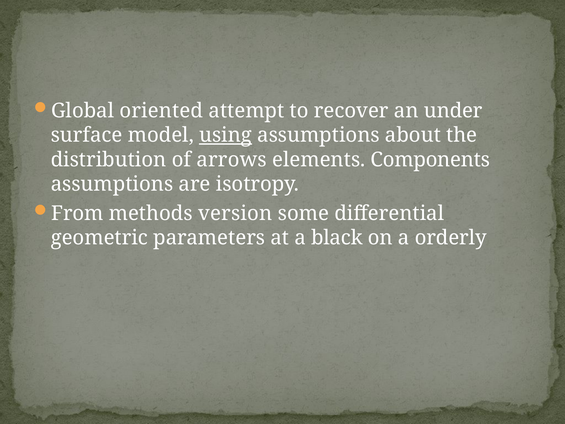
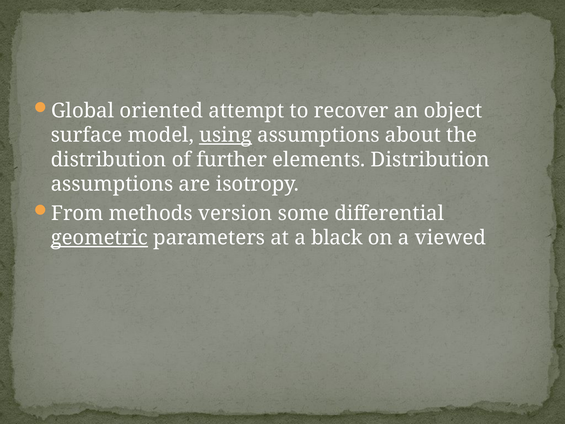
under: under -> object (453, 111)
arrows: arrows -> further (232, 160)
elements Components: Components -> Distribution (430, 160)
geometric underline: none -> present (99, 238)
orderly: orderly -> viewed (451, 238)
